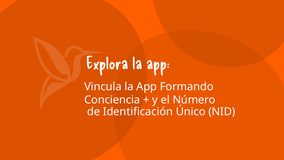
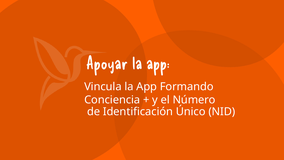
Explora: Explora -> Apoyar (107, 63)
